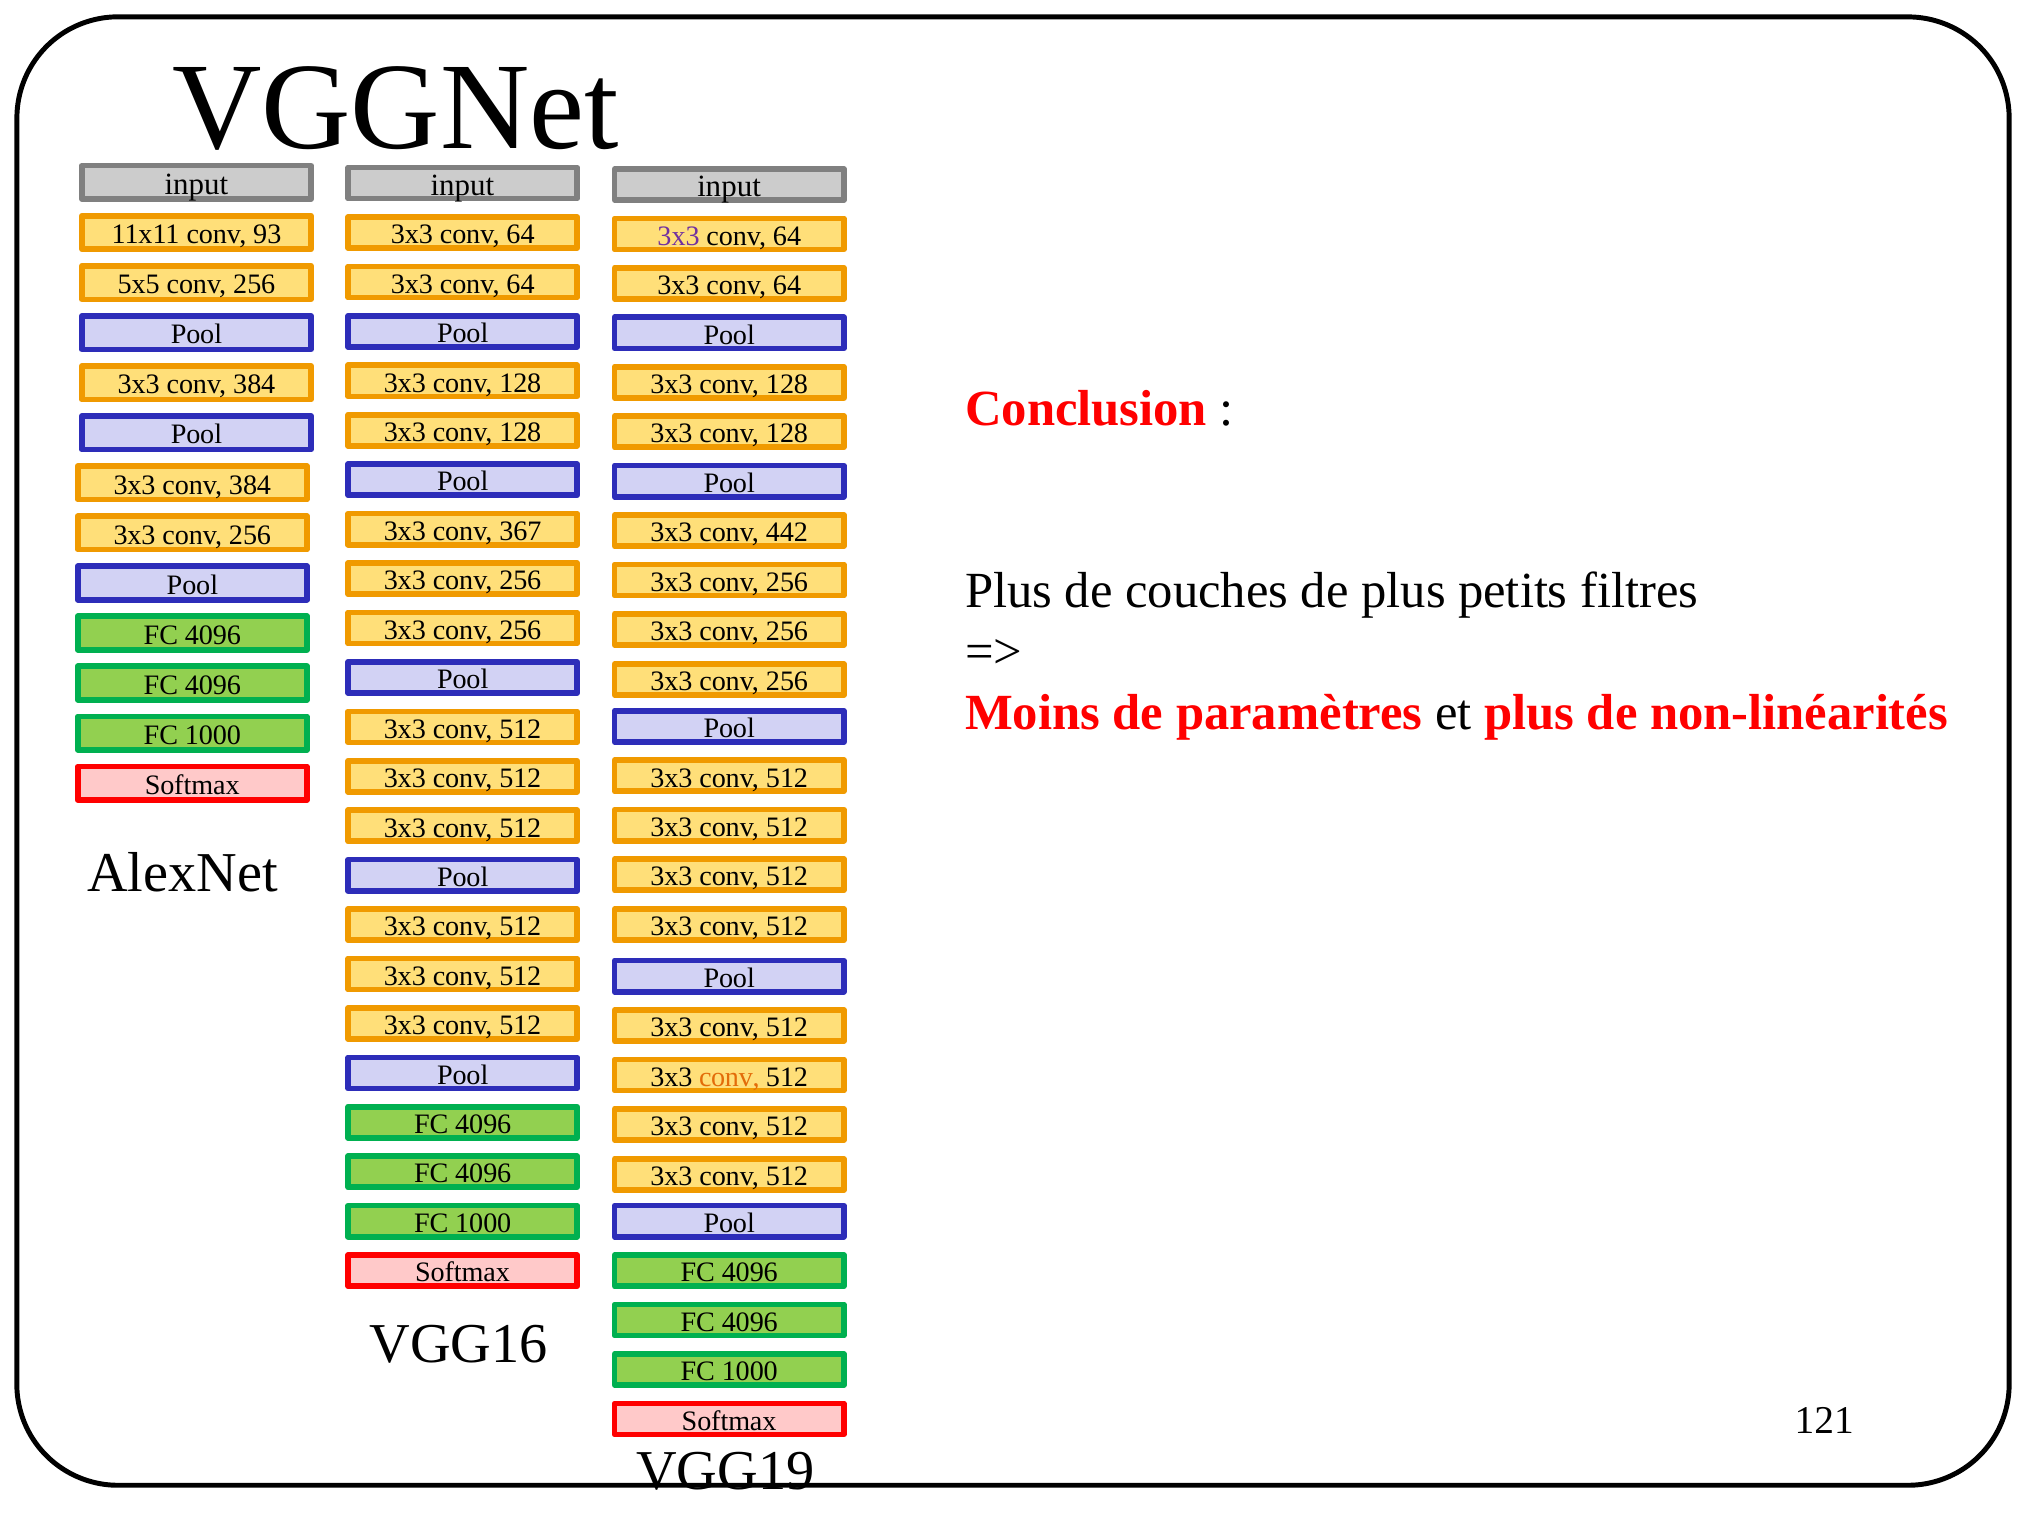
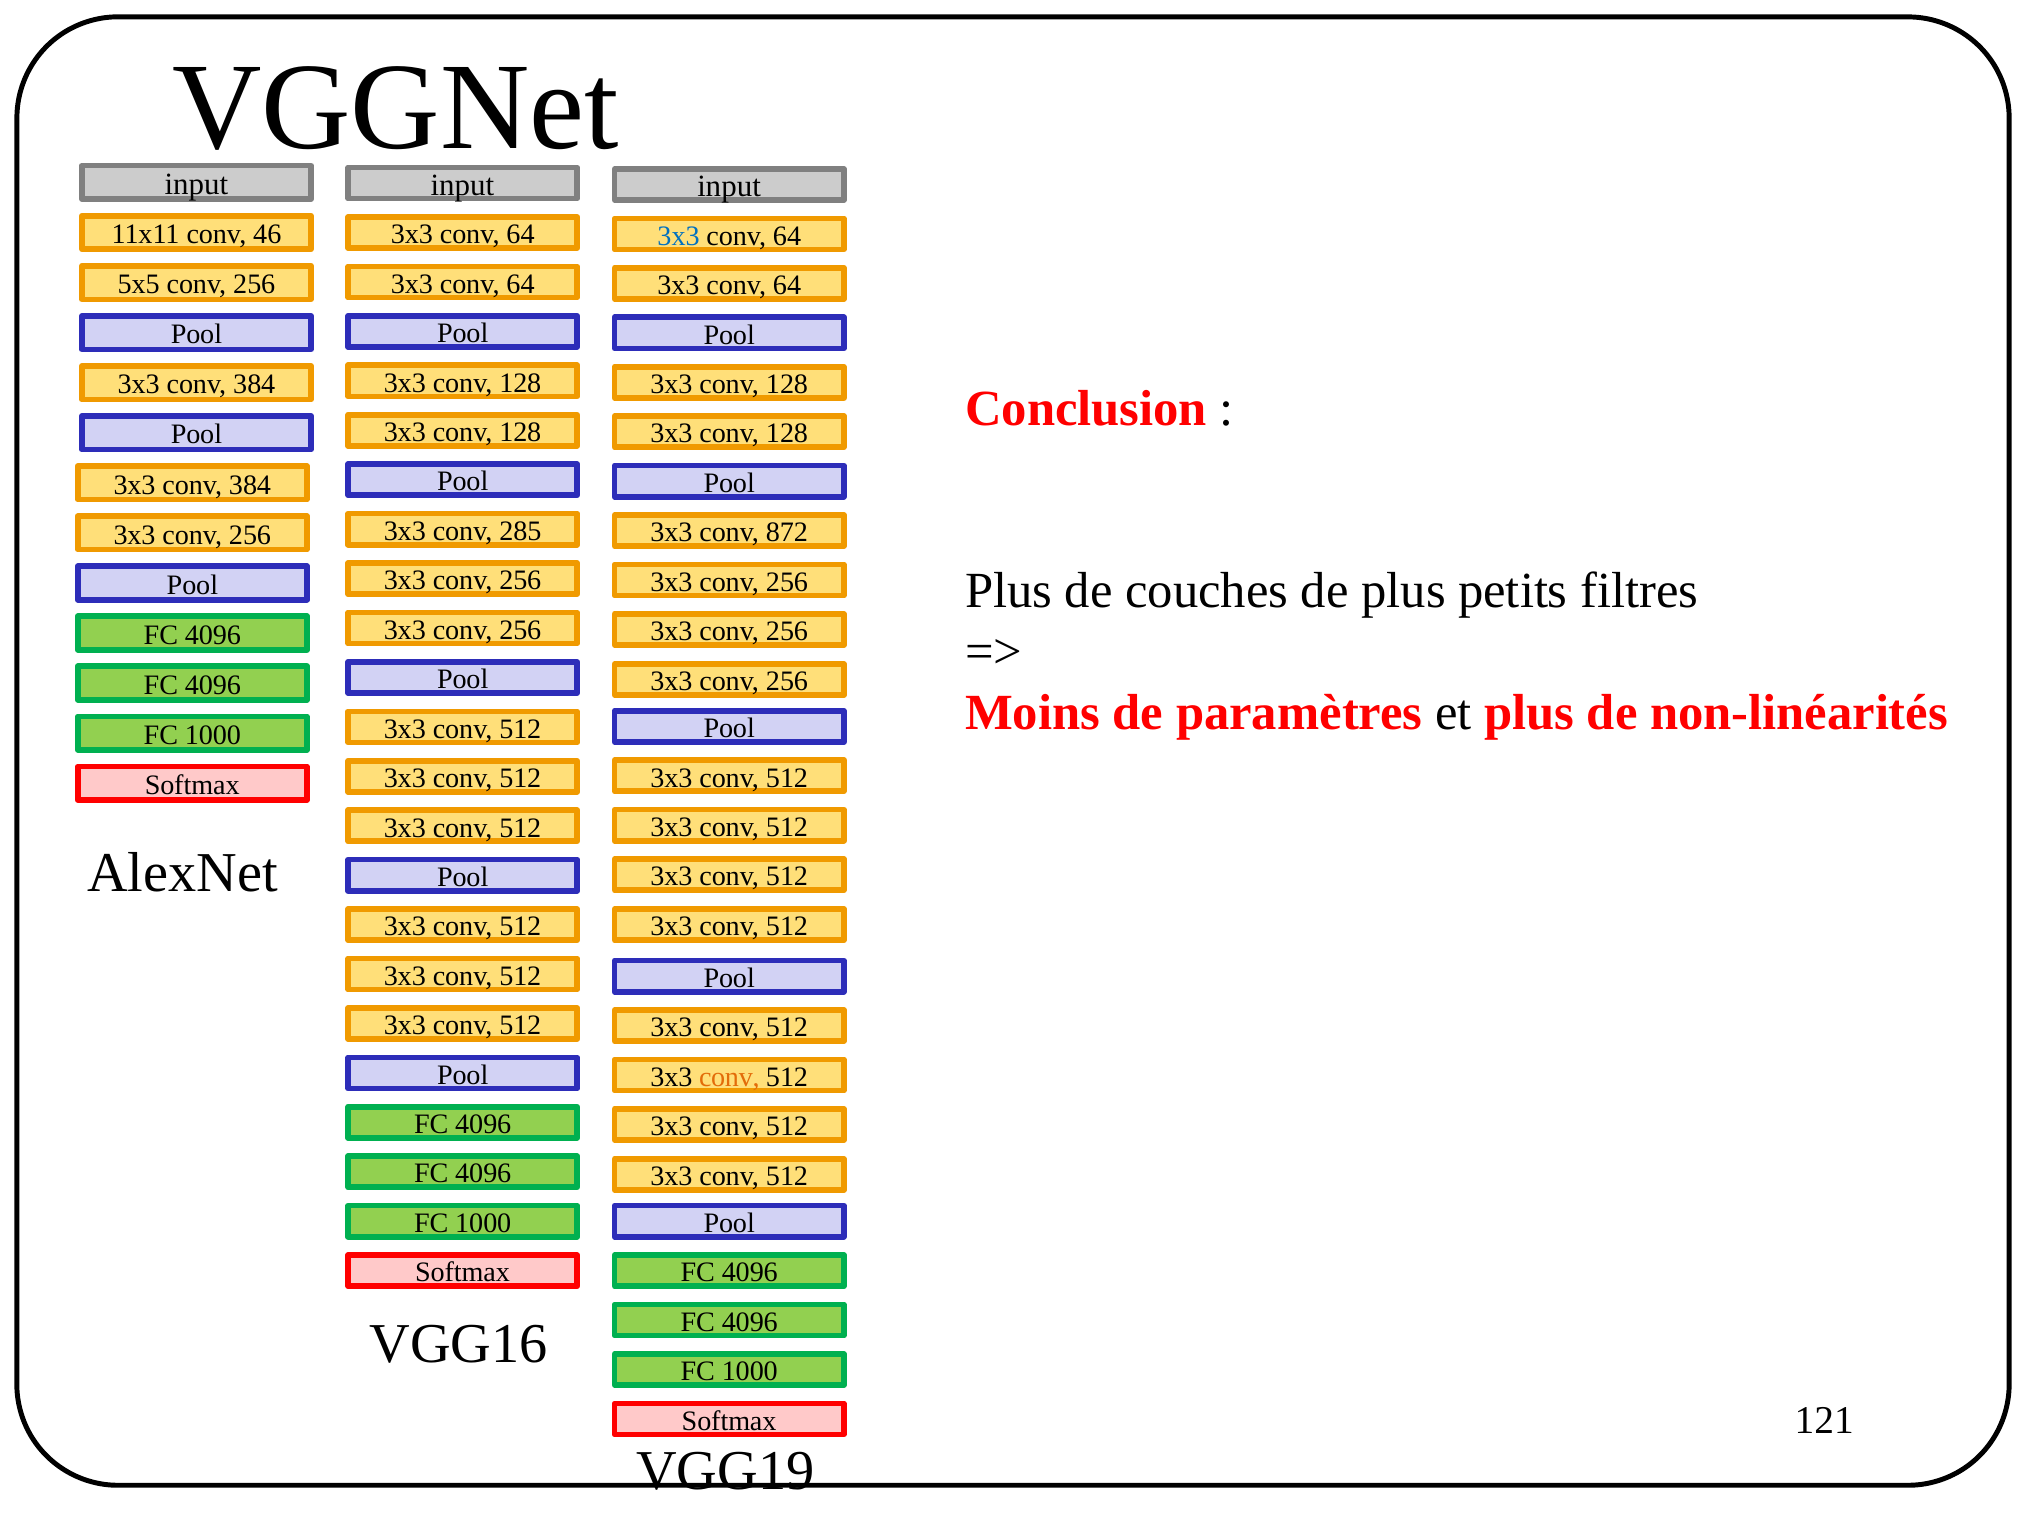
93: 93 -> 46 (267, 235)
3x3 colour: purple -> blue (679, 236)
367: 367 -> 285 (520, 531)
442: 442 -> 872 (787, 533)
